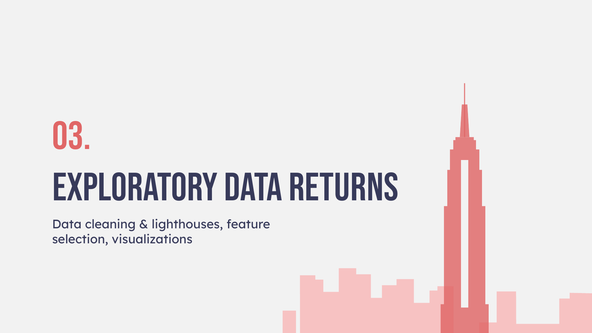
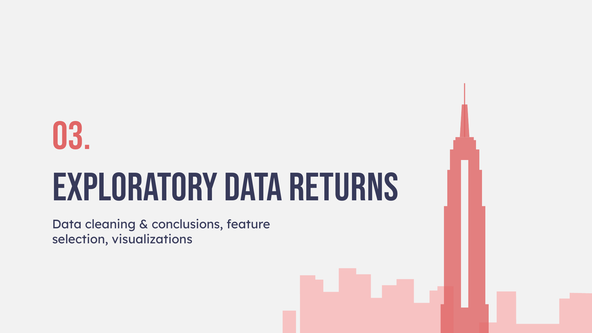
lighthouses: lighthouses -> conclusions (187, 225)
